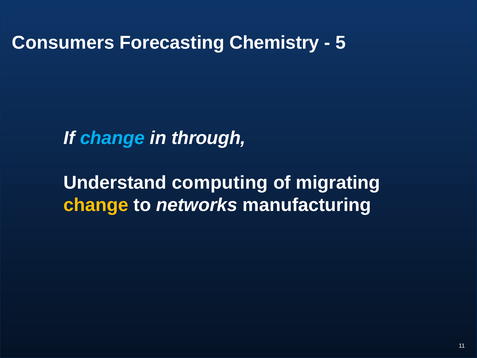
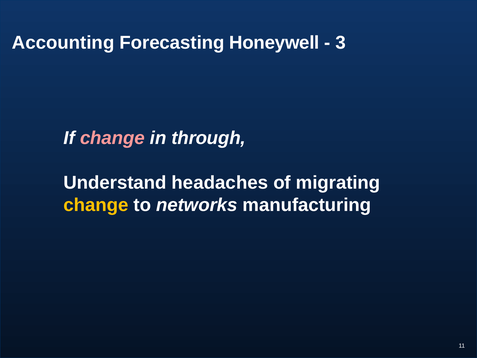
Consumers: Consumers -> Accounting (63, 43)
Chemistry: Chemistry -> Honeywell (274, 43)
5: 5 -> 3 (341, 43)
change colour: light blue -> pink (112, 138)
computing: computing -> headaches (220, 183)
